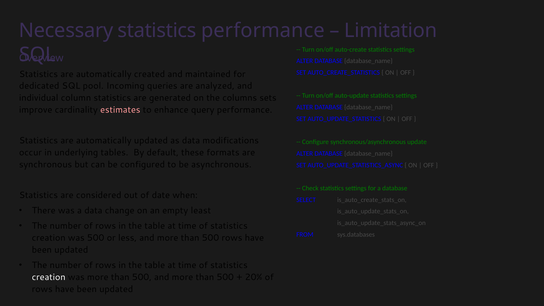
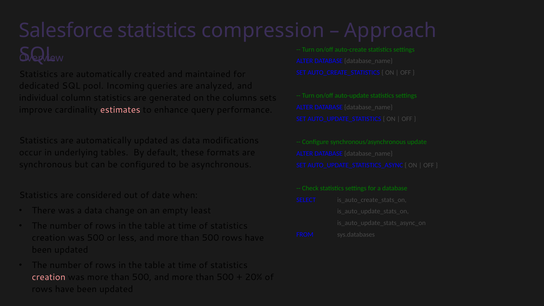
Necessary: Necessary -> Salesforce (66, 31)
statistics performance: performance -> compression (263, 31)
Limitation: Limitation -> Approach (390, 31)
creation colour: white -> pink (49, 277)
